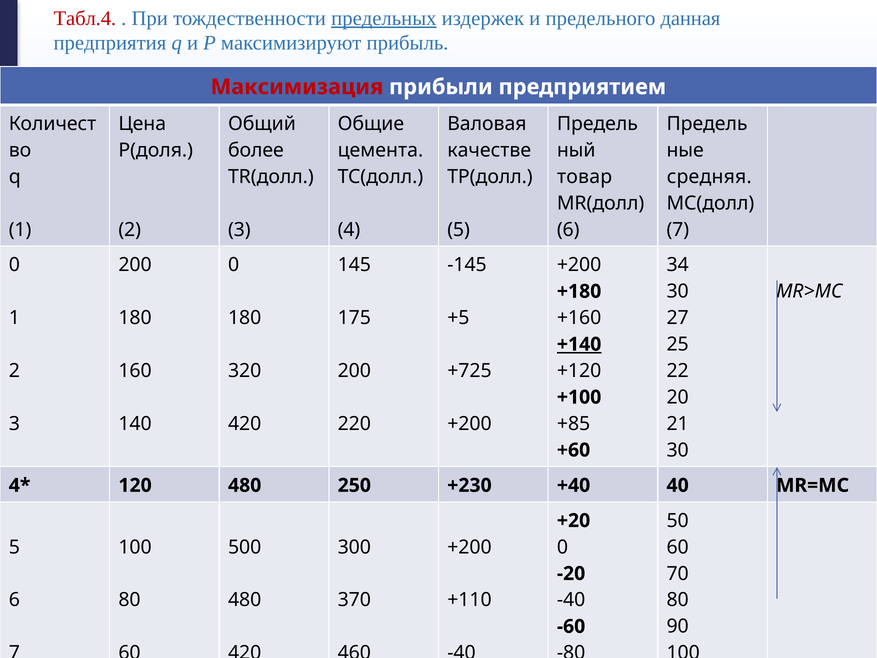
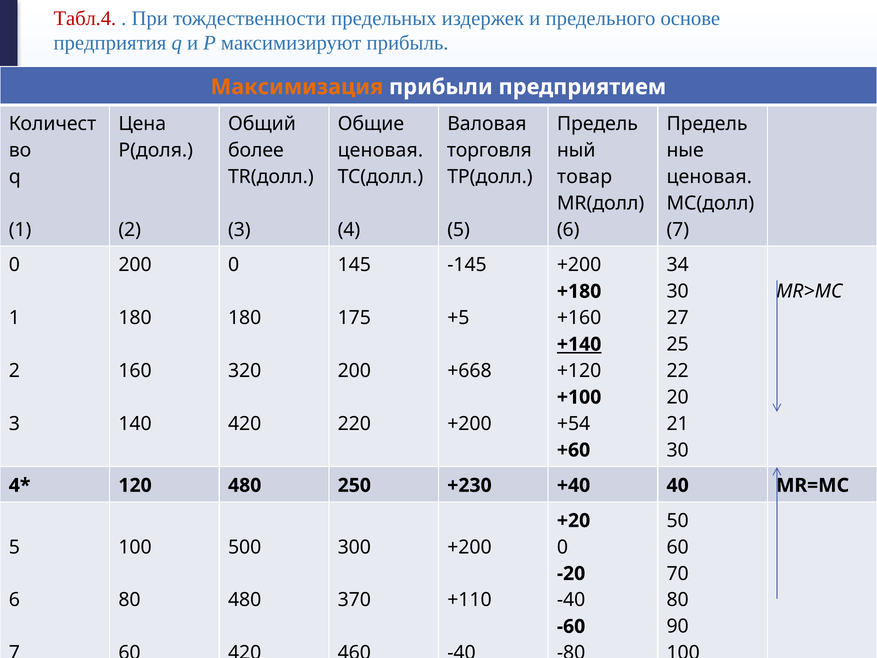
предельных underline: present -> none (384, 18)
данная: данная -> основе (690, 18)
Максимизация colour: red -> orange (297, 87)
цемента: цемента -> ценовая (380, 150)
качестве: качестве -> торговля (489, 150)
средняя: средняя -> ценовая (709, 177)
+725: +725 -> +668 (469, 371)
+85: +85 -> +54 (574, 424)
